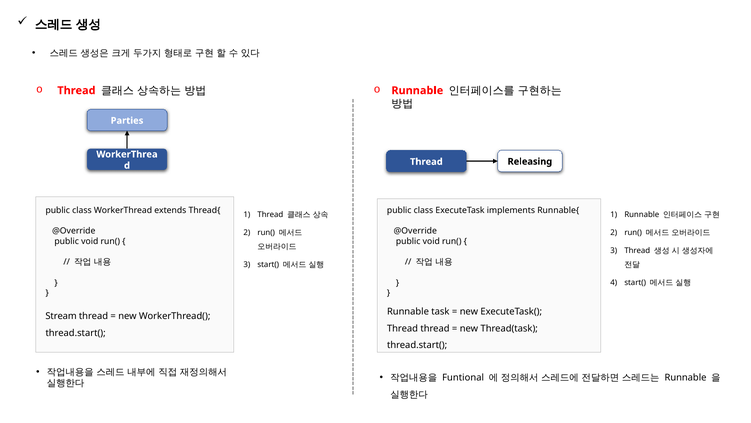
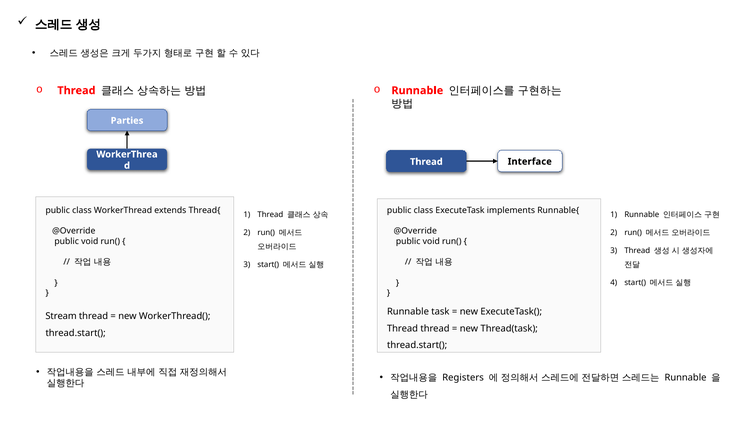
Releasing: Releasing -> Interface (530, 161)
Funtional: Funtional -> Registers (463, 377)
